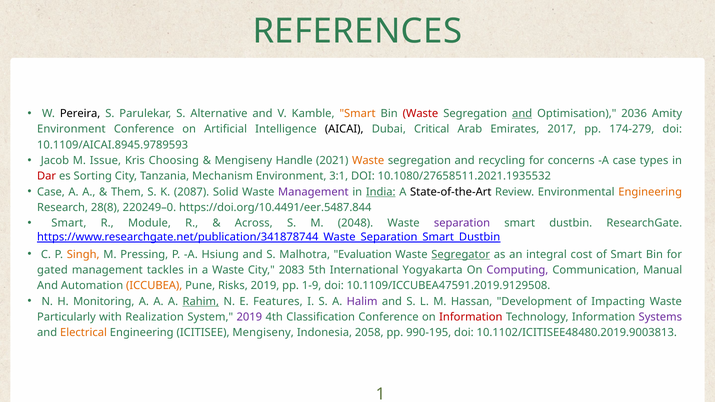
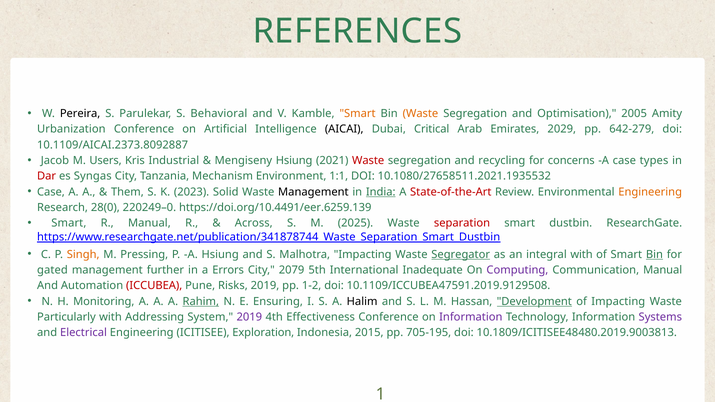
Alternative: Alternative -> Behavioral (219, 114)
Waste colour: red -> orange (420, 114)
and underline: present -> none (522, 114)
2036: 2036 -> 2005 (634, 114)
Environment: Environment -> Urbanization (71, 129)
2017: 2017 -> 2029 (562, 129)
174-279: 174-279 -> 642-279 (632, 129)
10.1109/AICAI.8945.9789593: 10.1109/AICAI.8945.9789593 -> 10.1109/AICAI.2373.8092887 (113, 145)
Issue: Issue -> Users (106, 161)
Choosing: Choosing -> Industrial (174, 161)
Mengiseny Handle: Handle -> Hsiung (294, 161)
Waste colour: orange -> red (368, 161)
Sorting: Sorting -> Syngas (93, 176)
3:1: 3:1 -> 1:1 (339, 176)
2087: 2087 -> 2023 (192, 192)
Management colour: purple -> black (313, 192)
State-of-the-Art colour: black -> red (451, 192)
28(8: 28(8 -> 28(0 (105, 208)
https://doi.org/10.4491/eer.5487.844: https://doi.org/10.4491/eer.5487.844 -> https://doi.org/10.4491/eer.6259.139 (275, 208)
R Module: Module -> Manual (149, 223)
2048: 2048 -> 2025 (356, 223)
separation colour: purple -> red (462, 223)
Malhotra Evaluation: Evaluation -> Impacting (363, 255)
integral cost: cost -> with (582, 255)
Bin underline: none -> present (654, 255)
tackles: tackles -> further (165, 270)
a Waste: Waste -> Errors (228, 270)
2083: 2083 -> 2079 (292, 270)
Yogyakarta: Yogyakarta -> Inadequate (433, 270)
ICCUBEA colour: orange -> red (154, 286)
1-9: 1-9 -> 1-2 (312, 286)
Features: Features -> Ensuring (278, 301)
Halim colour: purple -> black (362, 301)
Development underline: none -> present (534, 301)
Realization: Realization -> Addressing (155, 317)
Classification: Classification -> Effectiveness (321, 317)
Information colour: red -> purple (471, 317)
Electrical colour: orange -> purple (84, 333)
ICITISEE Mengiseny: Mengiseny -> Exploration (263, 333)
2058: 2058 -> 2015 (369, 333)
990-195: 990-195 -> 705-195 (429, 333)
10.1102/ICITISEE48480.2019.9003813: 10.1102/ICITISEE48480.2019.9003813 -> 10.1809/ICITISEE48480.2019.9003813 (577, 333)
